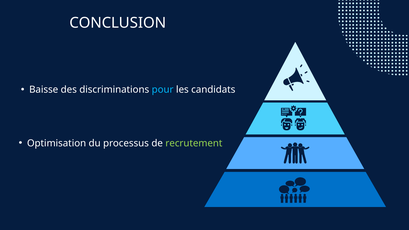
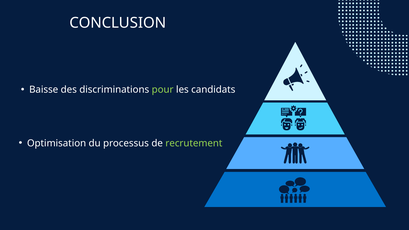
pour colour: light blue -> light green (163, 90)
